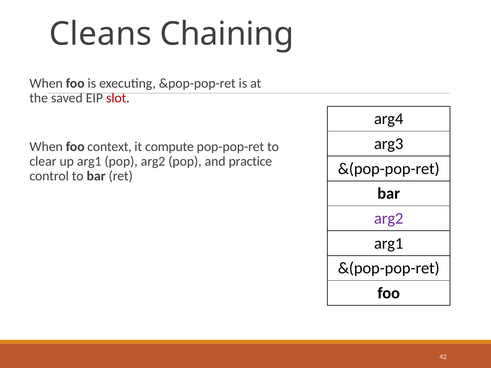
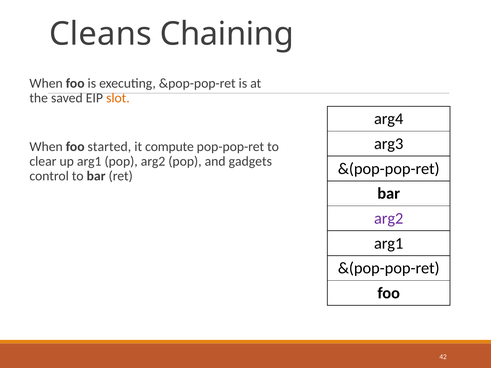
slot colour: red -> orange (118, 98)
context: context -> started (109, 147)
practice: practice -> gadgets (250, 162)
